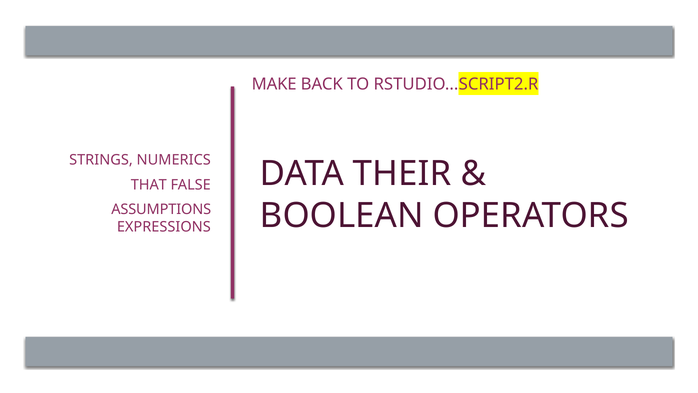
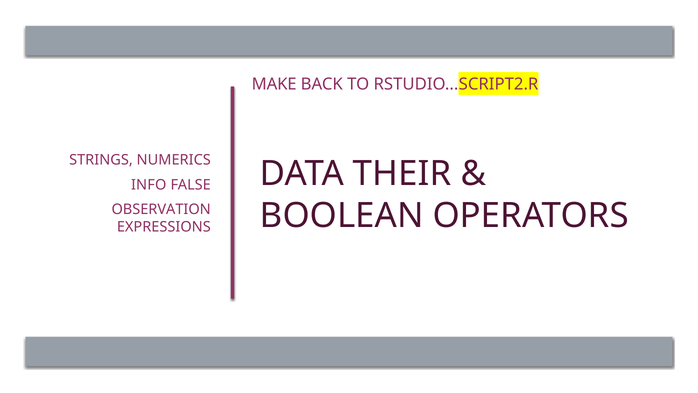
THAT: THAT -> INFO (149, 185)
ASSUMPTIONS: ASSUMPTIONS -> OBSERVATION (161, 209)
